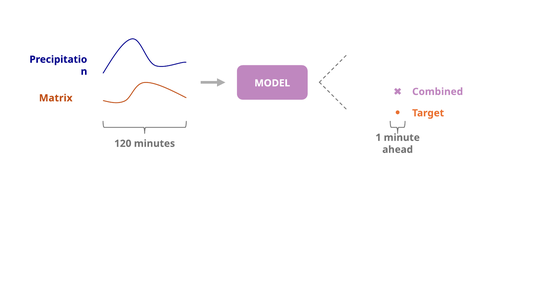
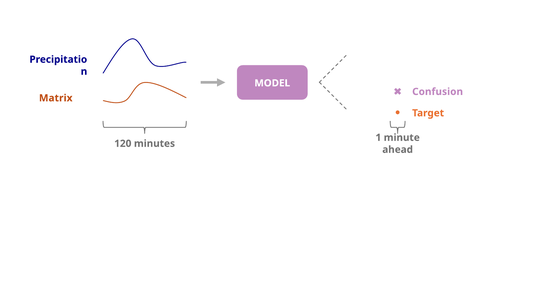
Combined: Combined -> Confusion (438, 92)
